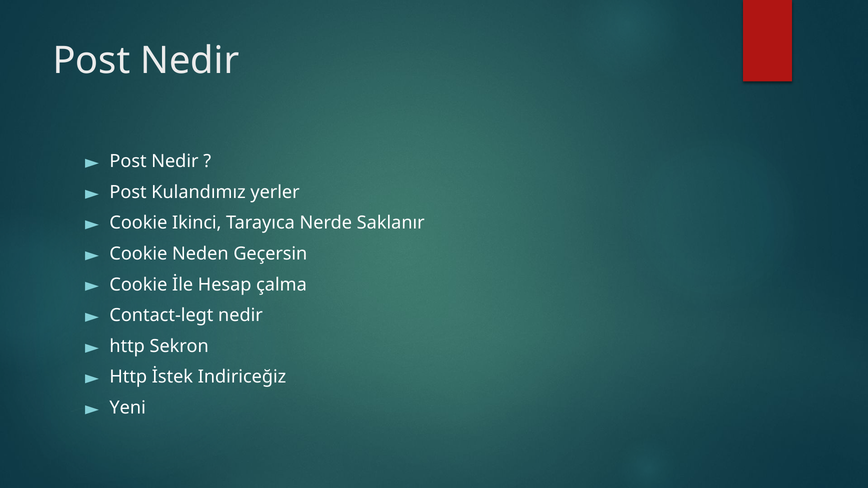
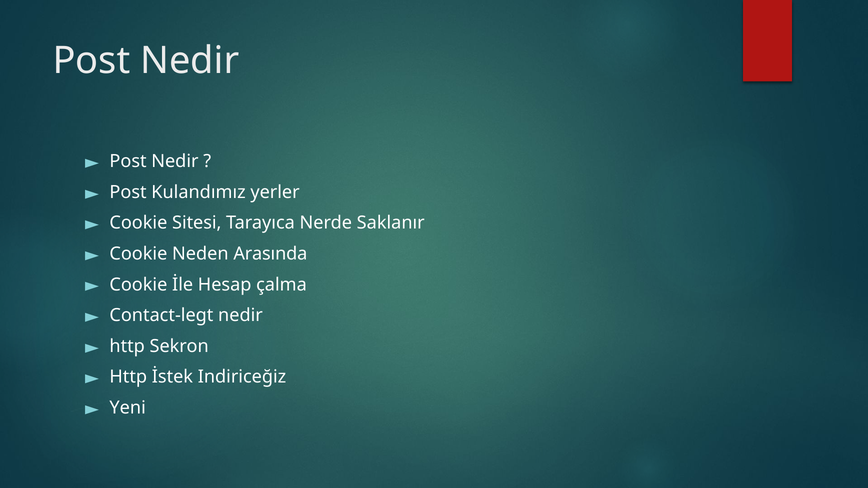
Ikinci: Ikinci -> Sitesi (197, 223)
Geçersin: Geçersin -> Arasında (270, 254)
